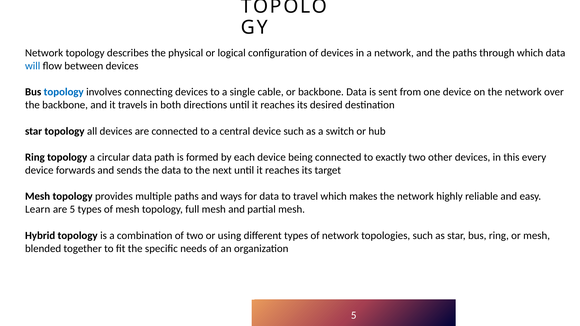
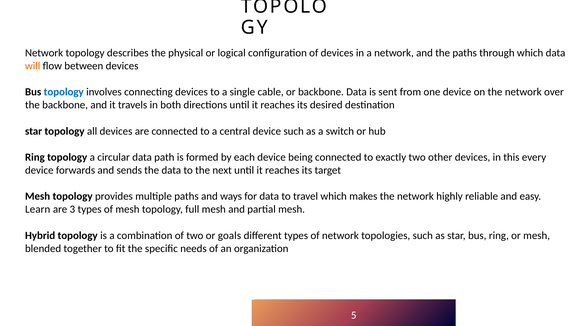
will colour: blue -> orange (33, 66)
are 5: 5 -> 3 (72, 210)
using: using -> goals (229, 236)
